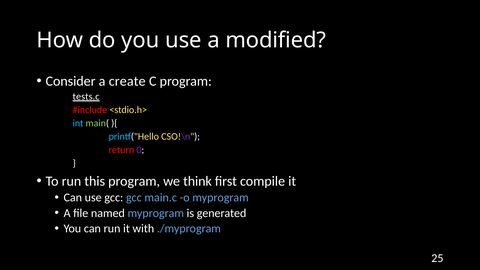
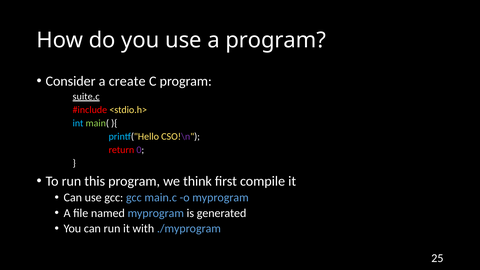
a modified: modified -> program (276, 40)
tests.c: tests.c -> suite.c (86, 97)
